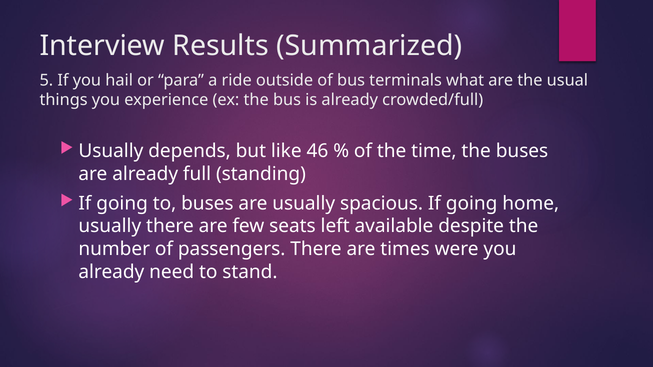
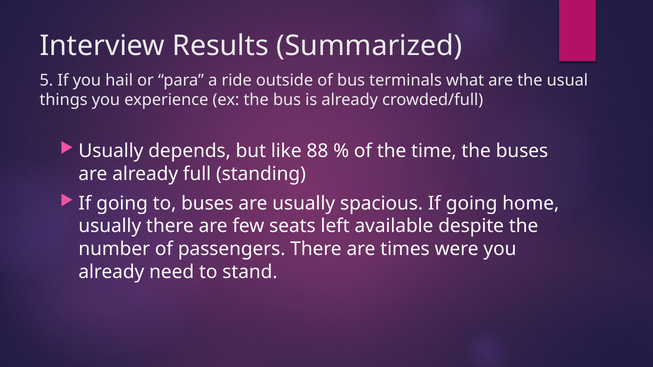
46: 46 -> 88 (317, 151)
